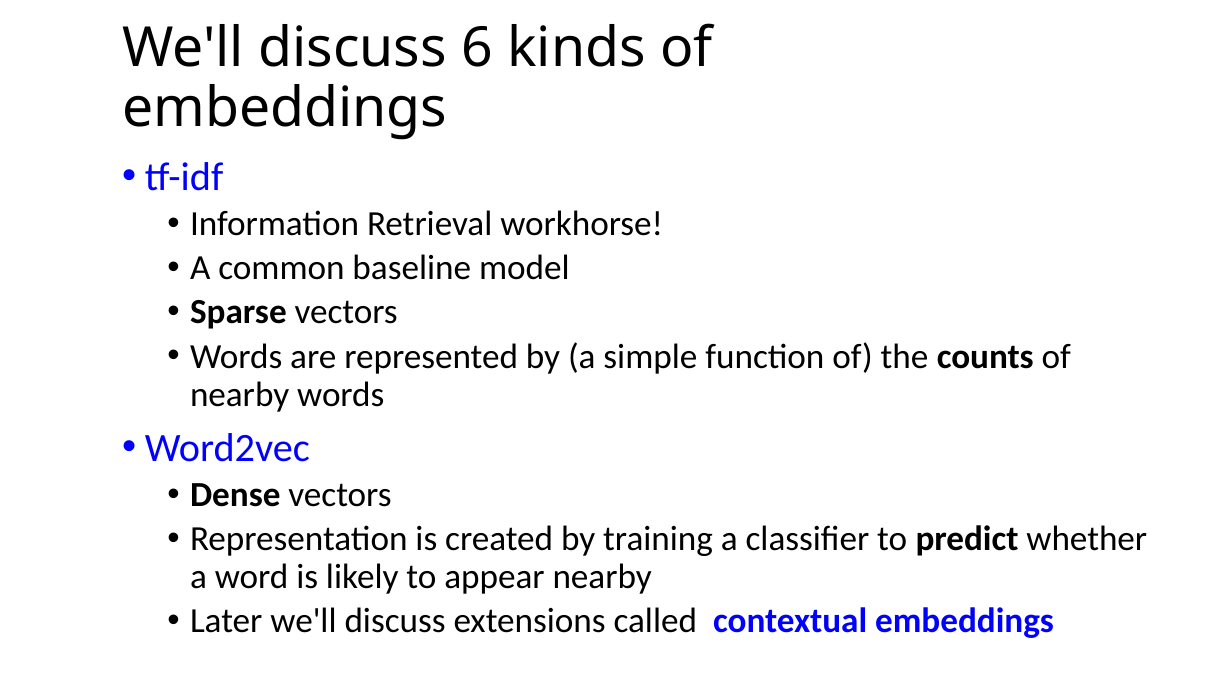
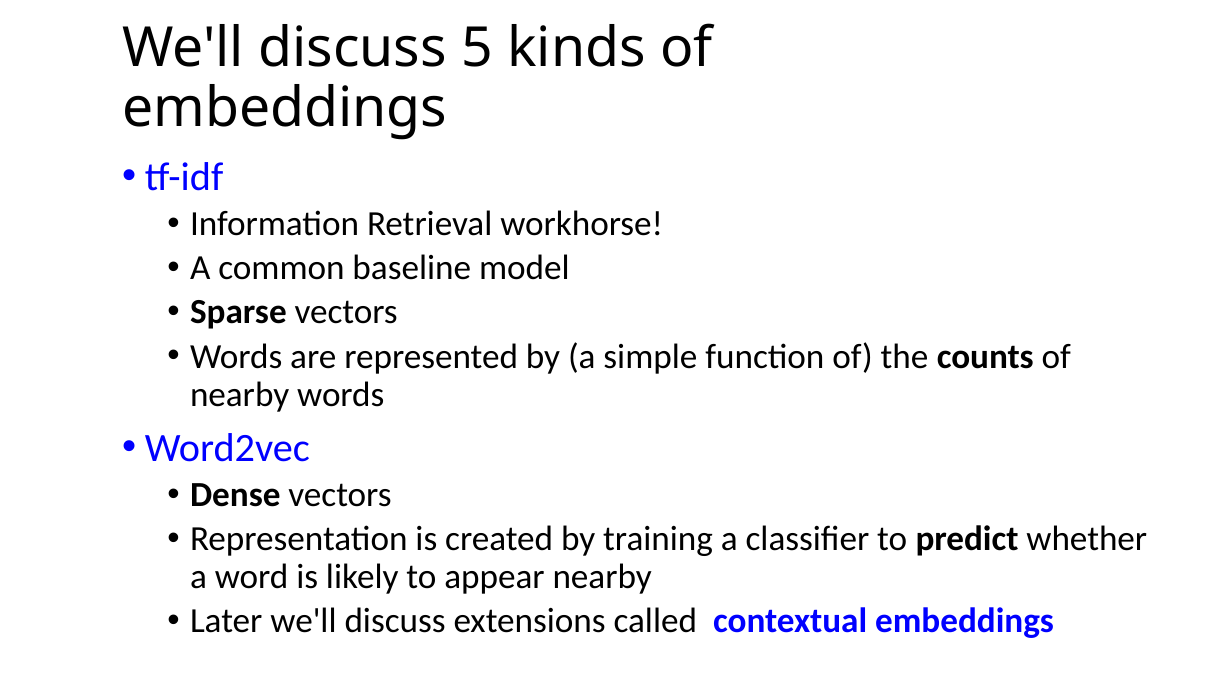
6: 6 -> 5 (477, 48)
